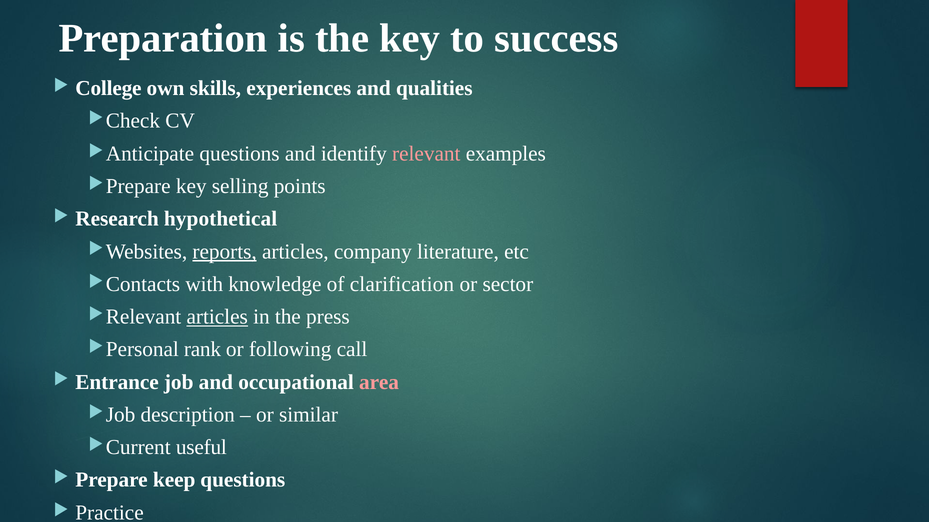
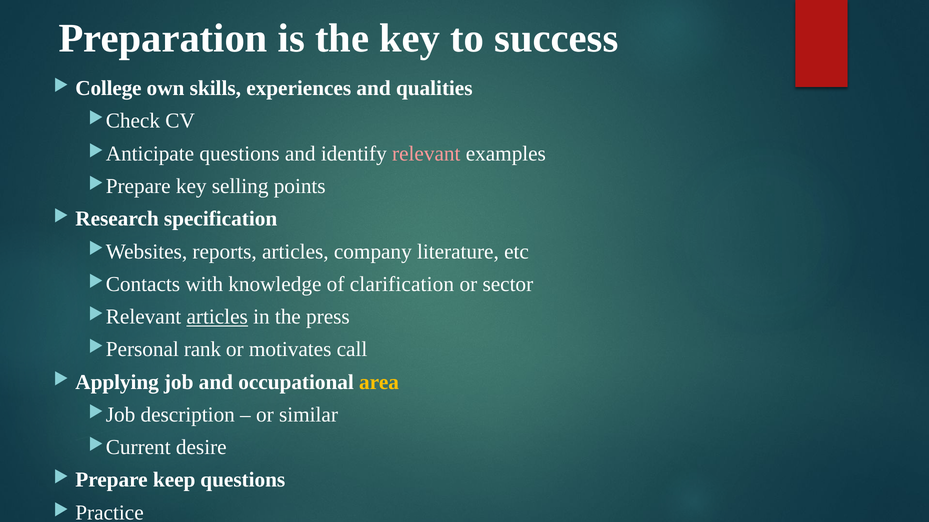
hypothetical: hypothetical -> specification (221, 219)
reports underline: present -> none (225, 252)
following: following -> motivates (290, 350)
Entrance: Entrance -> Applying (117, 382)
area colour: pink -> yellow (379, 382)
useful: useful -> desire (201, 448)
